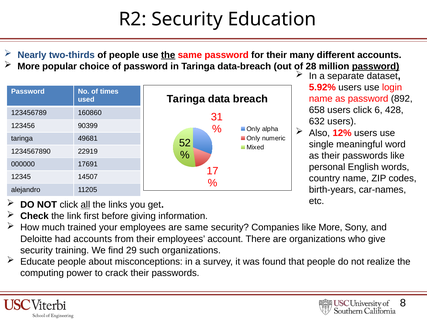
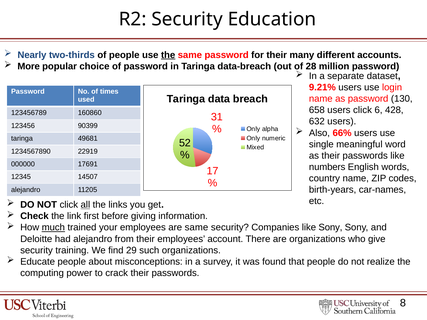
password underline: present -> none (376, 66)
5.92%: 5.92% -> 9.21% (322, 87)
892: 892 -> 130 (402, 99)
12%: 12% -> 66% (342, 133)
personal: personal -> numbers (327, 167)
much underline: none -> present (53, 228)
like More: More -> Sony (330, 228)
had accounts: accounts -> alejandro (93, 239)
